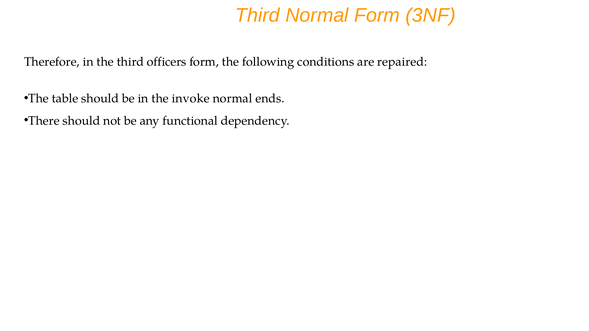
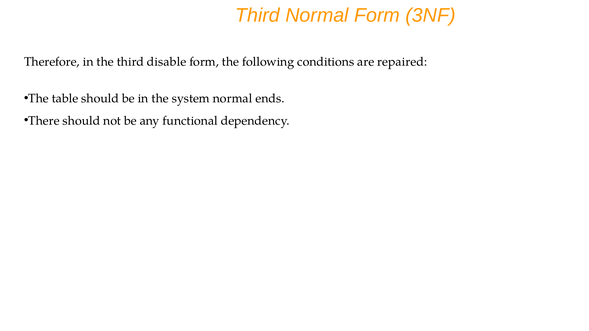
officers: officers -> disable (167, 62)
invoke: invoke -> system (191, 99)
